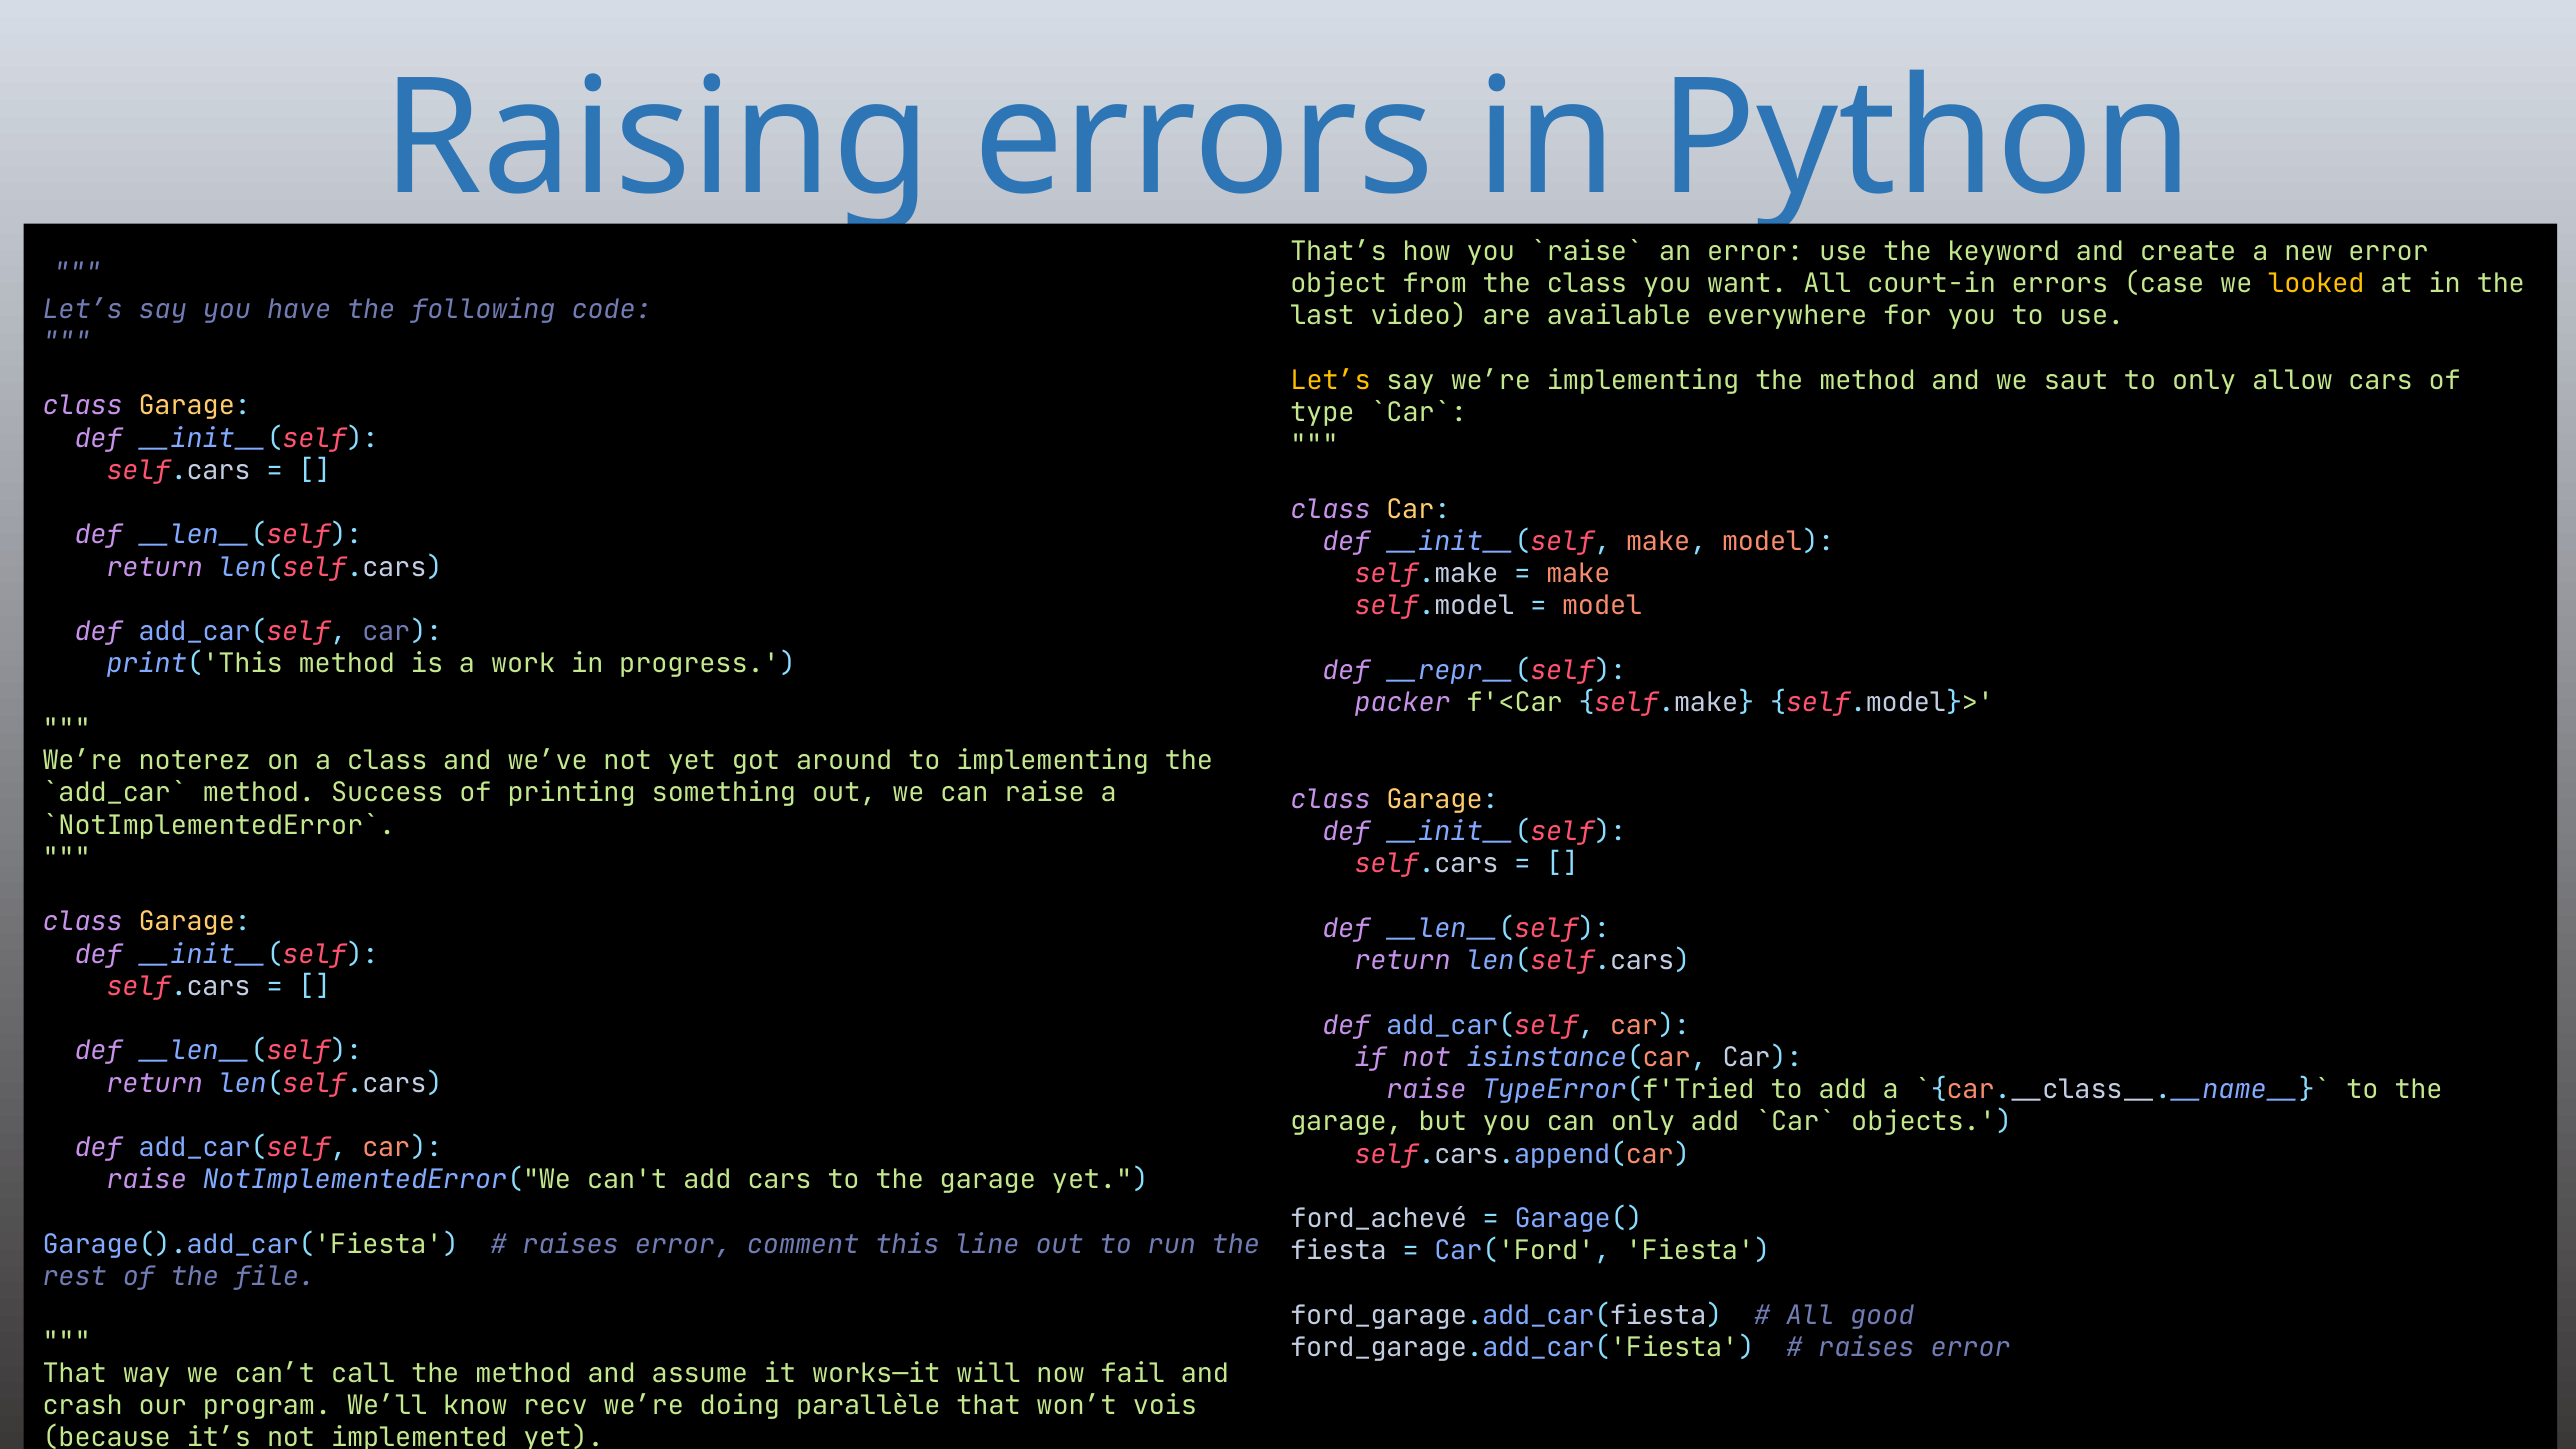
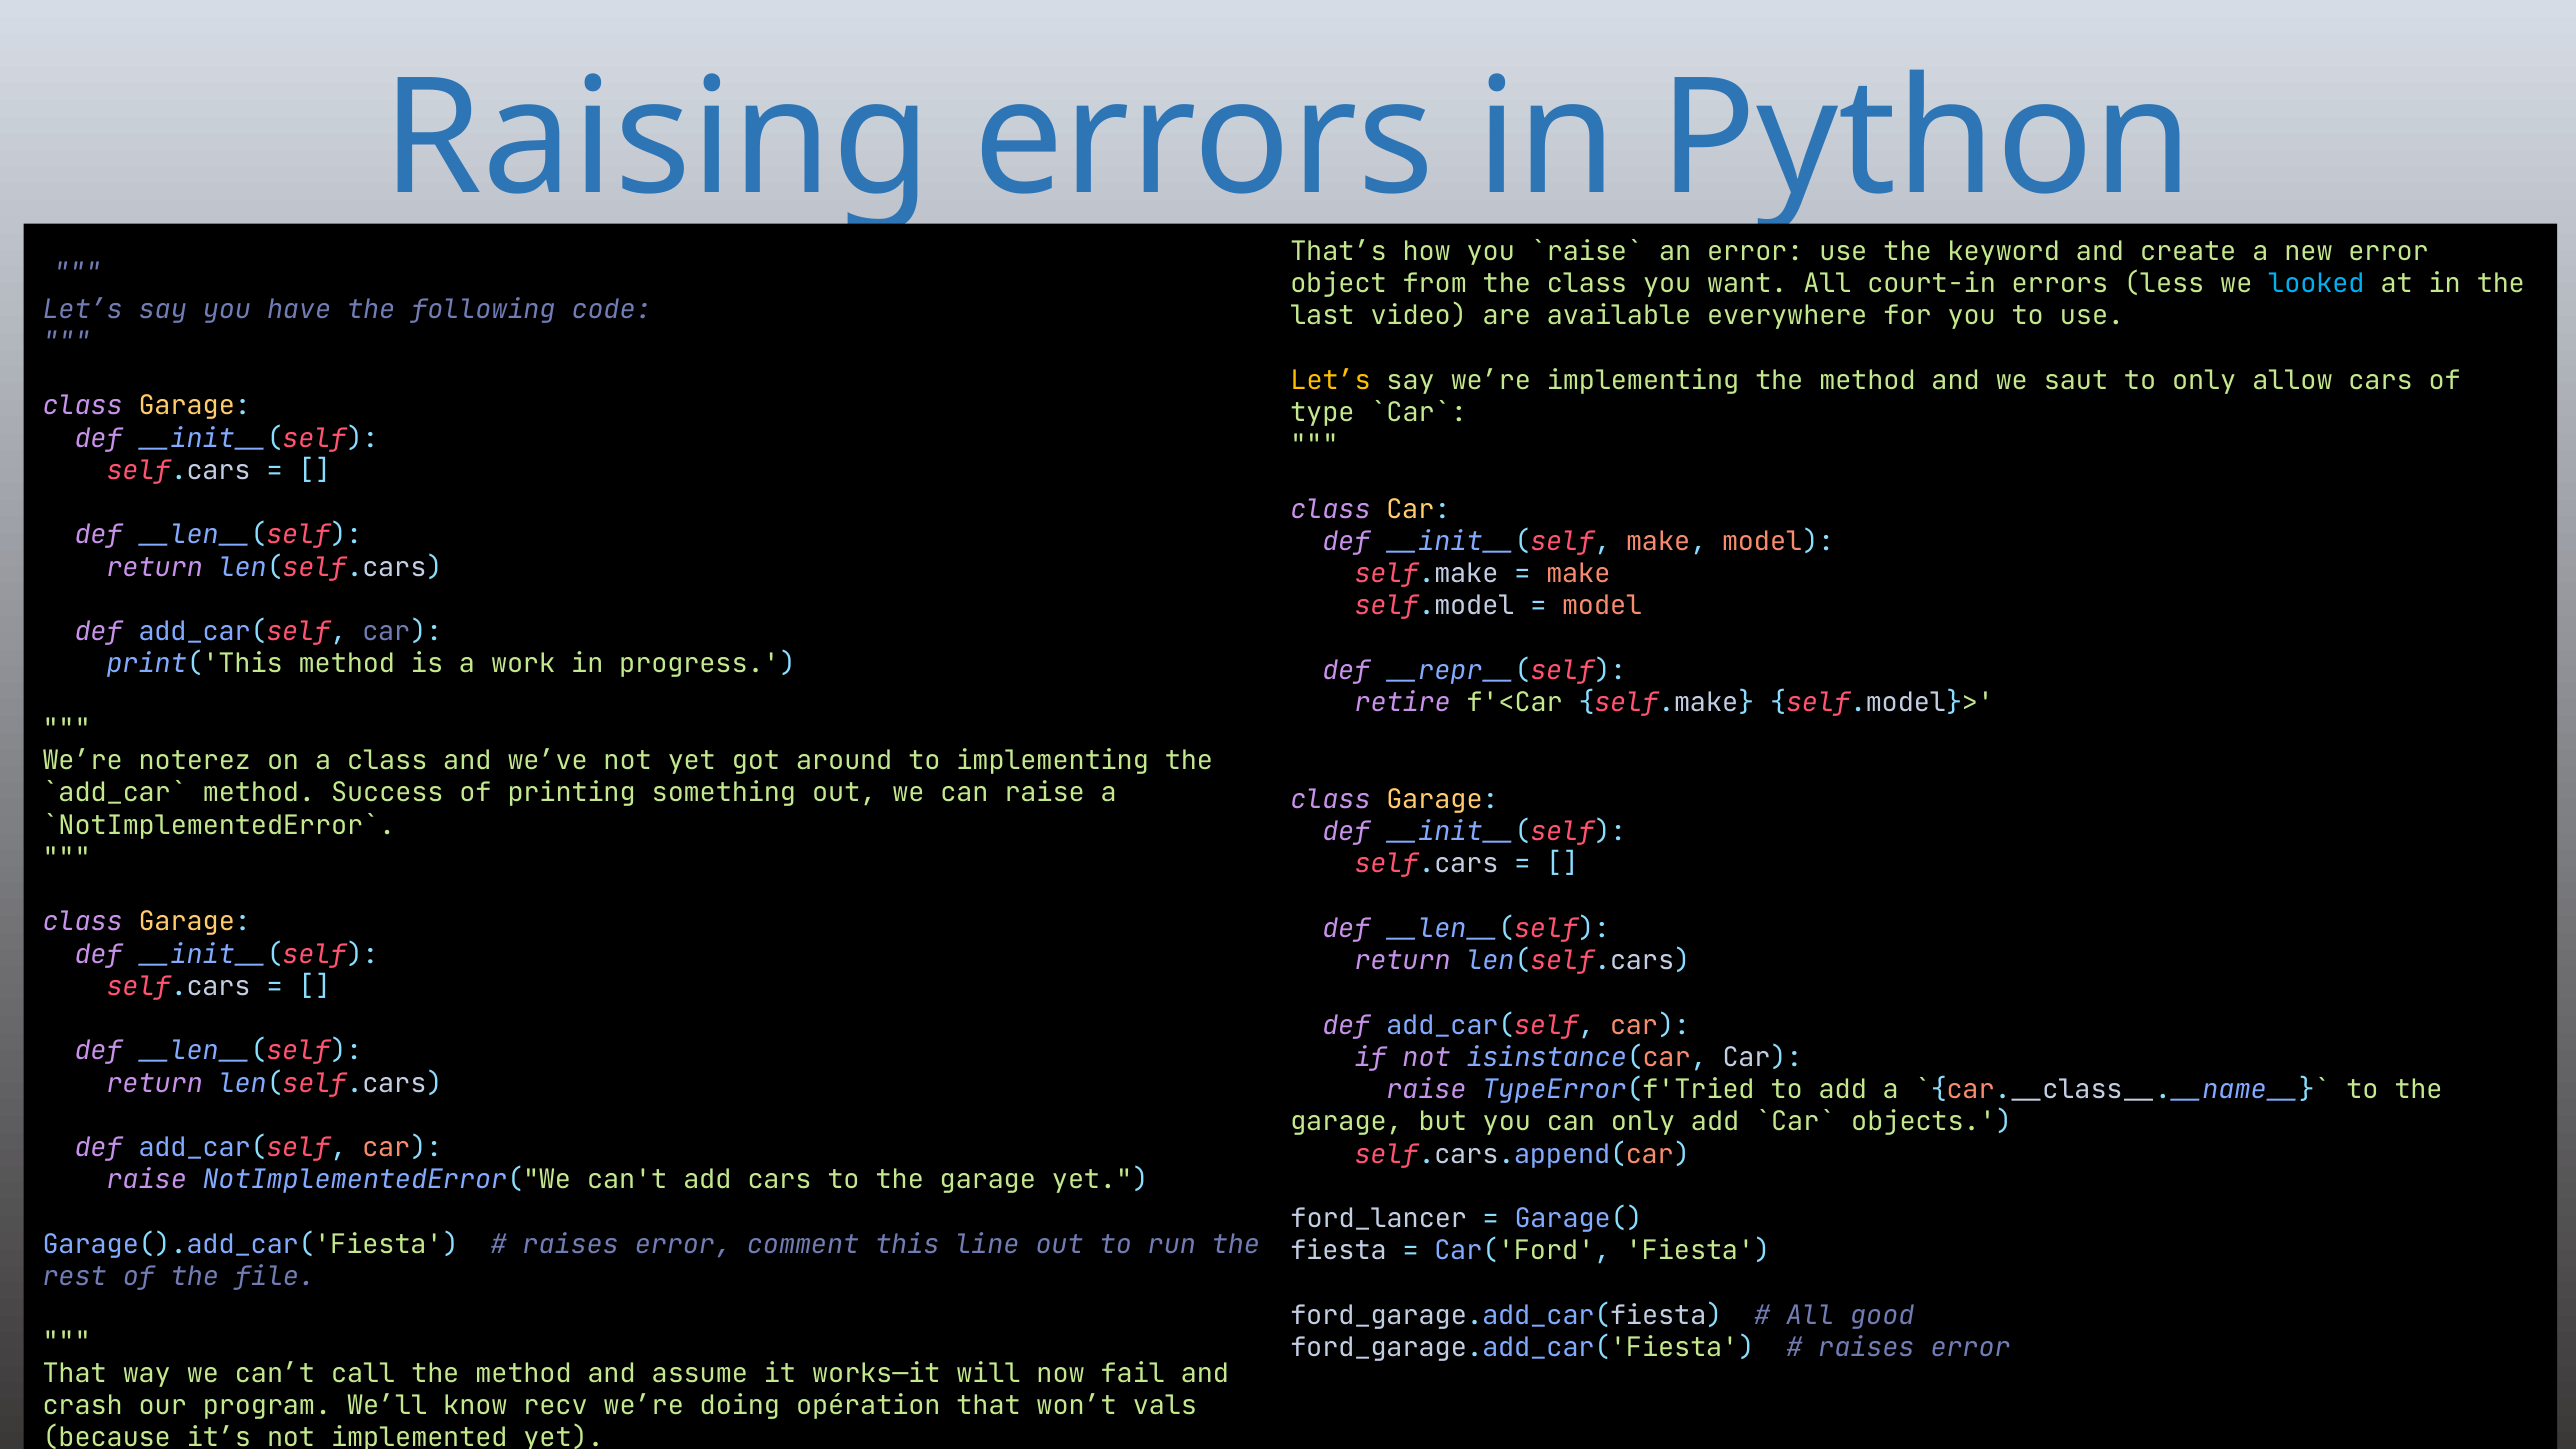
case: case -> less (2164, 283)
looked colour: yellow -> light blue (2316, 283)
packer: packer -> retire (1403, 703)
ford_achevé: ford_achevé -> ford_lancer (1379, 1219)
parallèle: parallèle -> opération (868, 1406)
vois: vois -> vals (1165, 1406)
